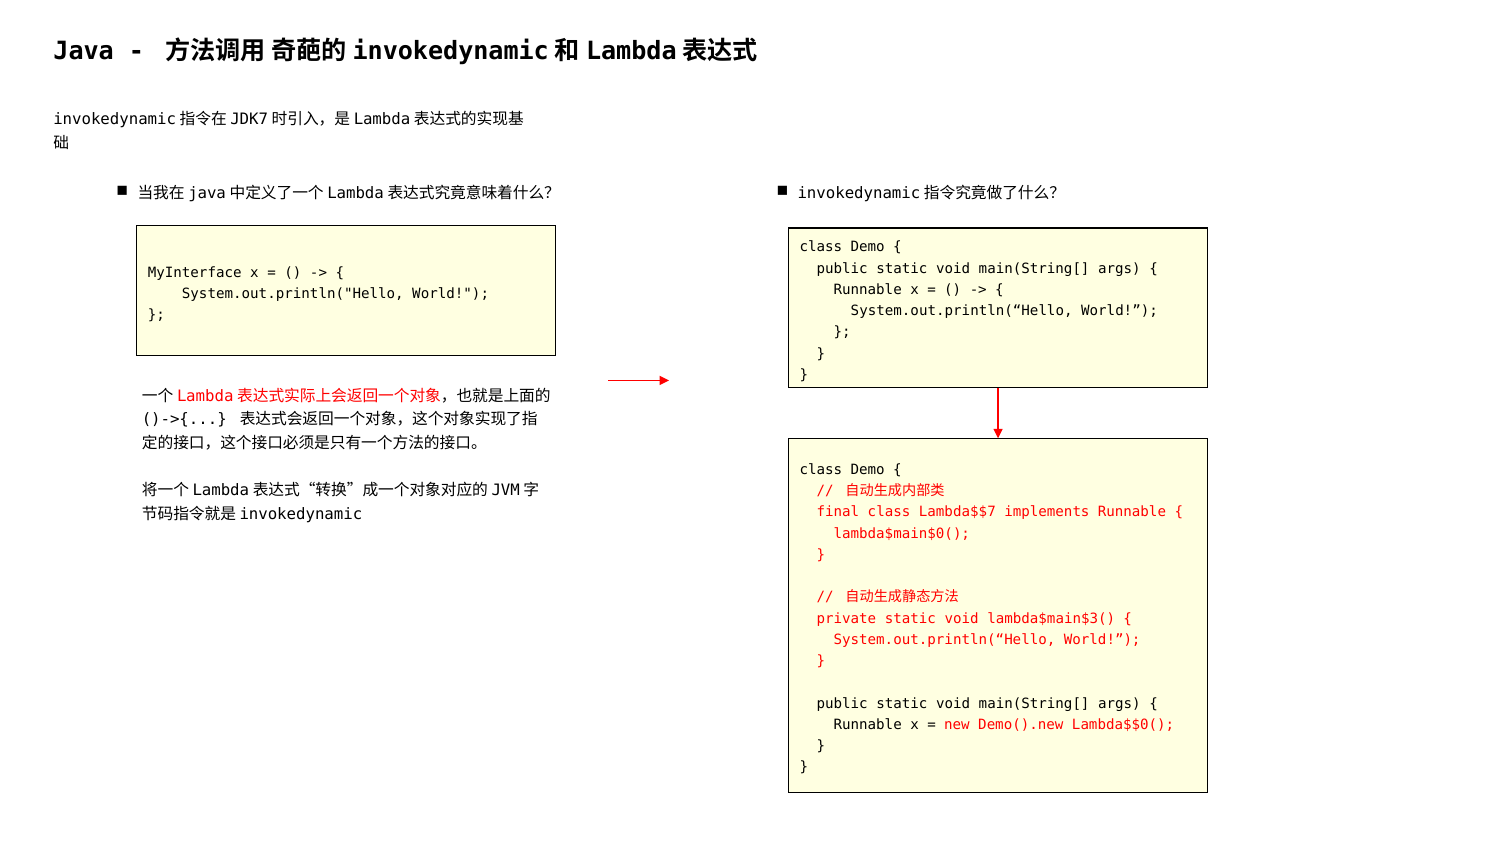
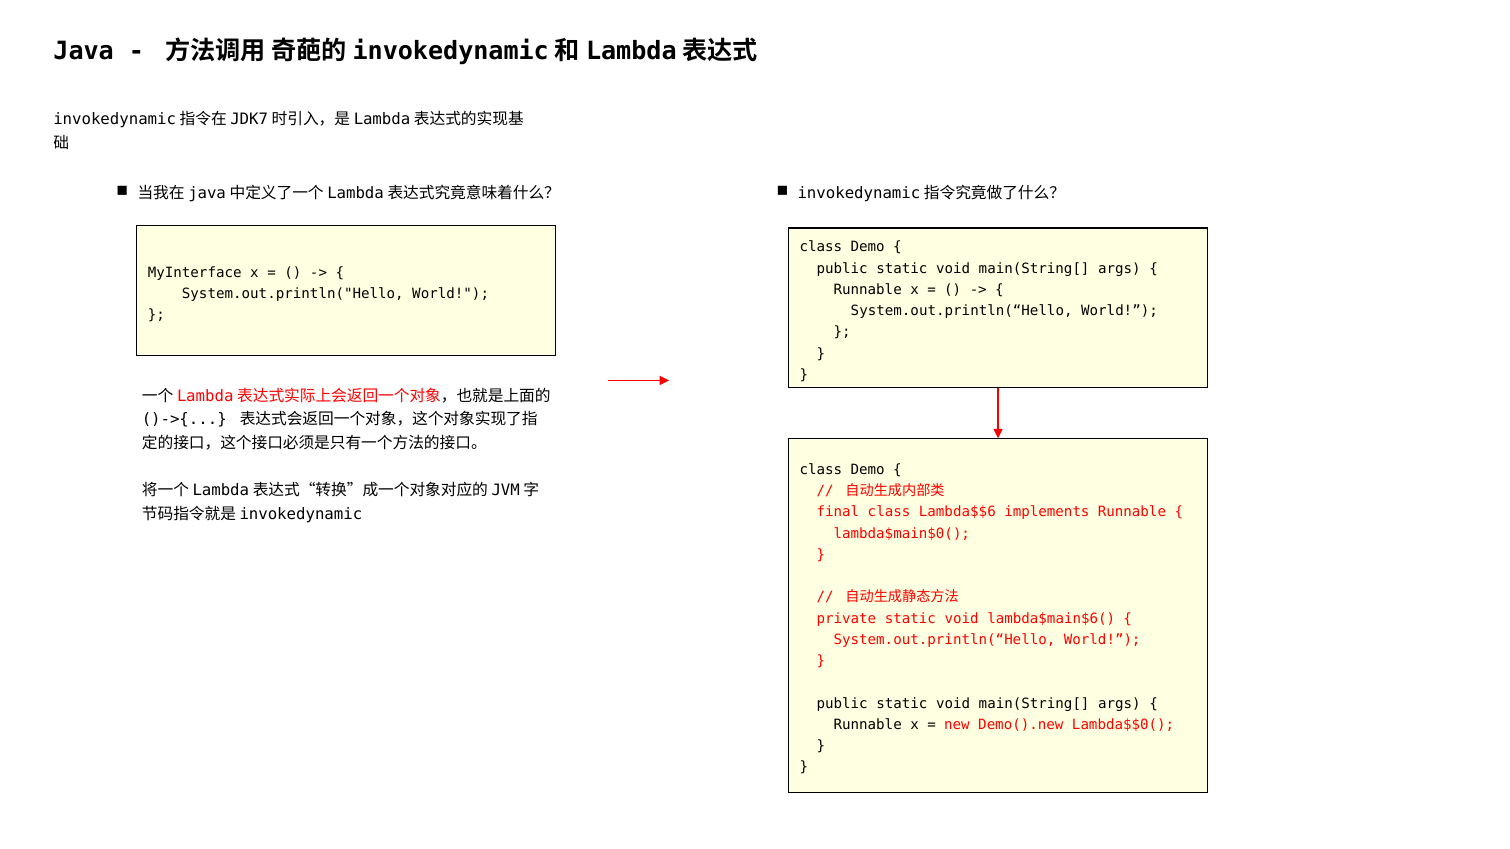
Lambda$$7: Lambda$$7 -> Lambda$$6 (957, 512)
lambda$main$3(: lambda$main$3( -> lambda$main$6( (1051, 619)
